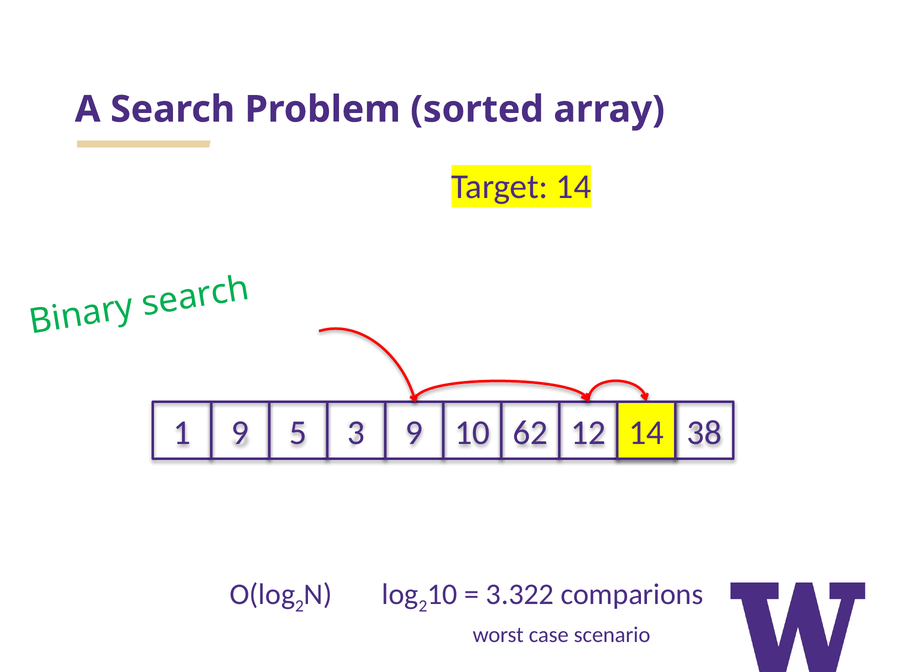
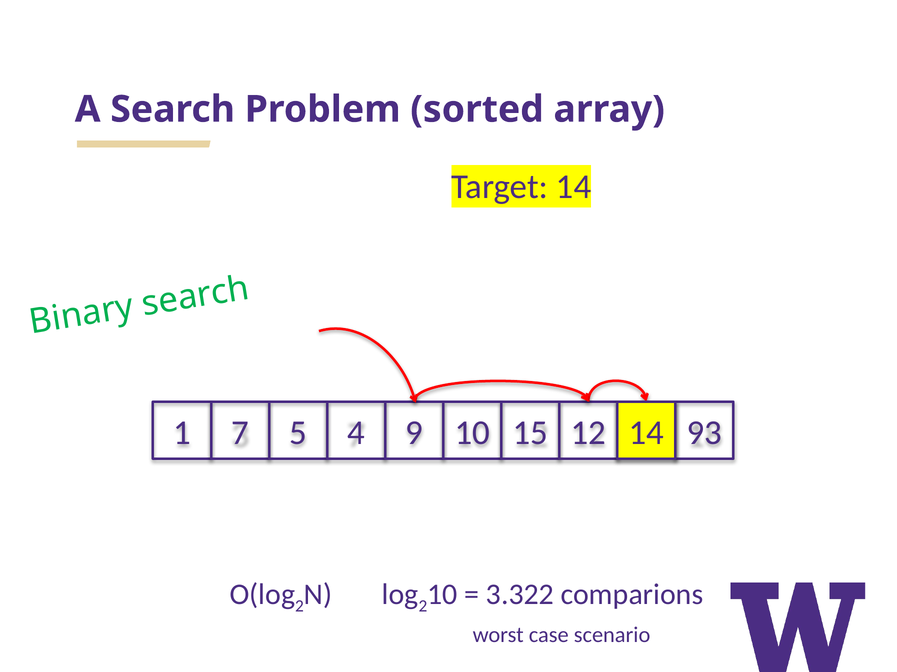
1 9: 9 -> 7 (240, 433)
3: 3 -> 4 (356, 433)
62: 62 -> 15 (530, 433)
38: 38 -> 93 (704, 433)
